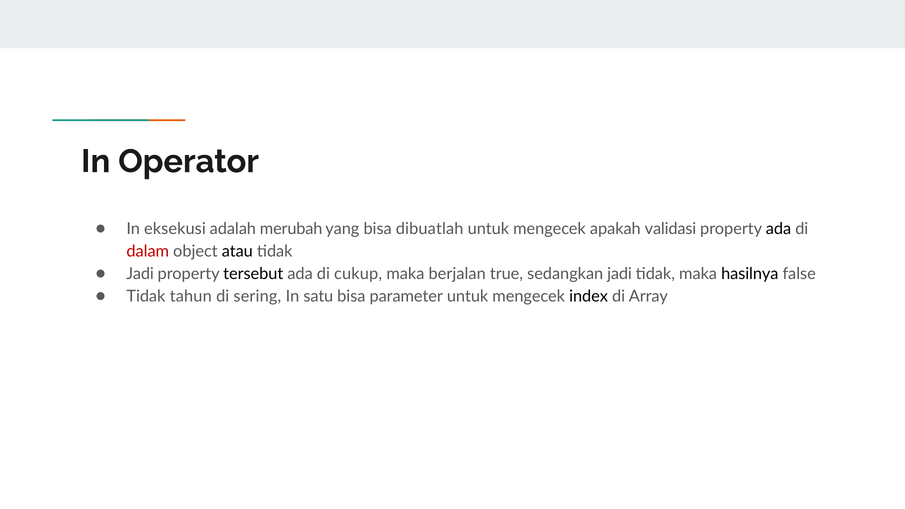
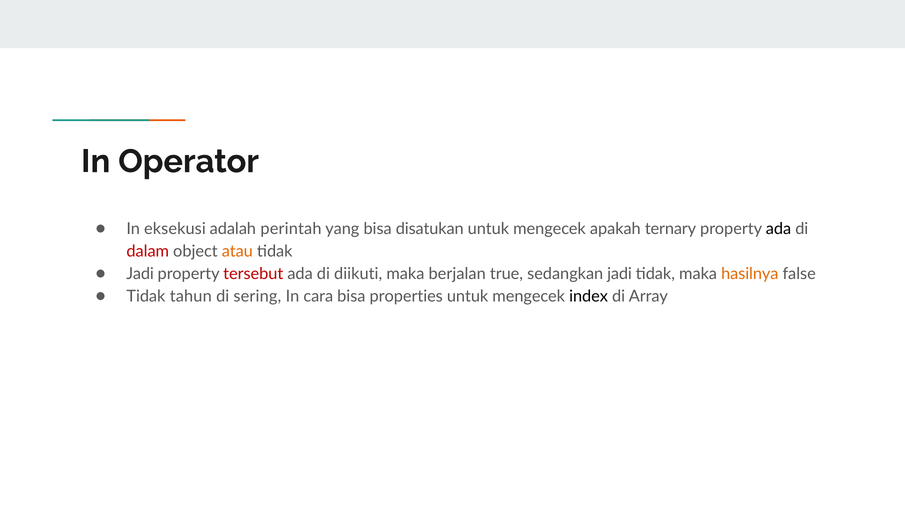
merubah: merubah -> perintah (291, 229)
dibuatlah: dibuatlah -> disatukan (430, 229)
validasi: validasi -> ternary (670, 229)
atau colour: black -> orange (237, 251)
tersebut colour: black -> red (253, 274)
cukup: cukup -> diikuti (358, 274)
hasilnya colour: black -> orange (750, 274)
satu: satu -> cara (318, 296)
parameter: parameter -> properties (406, 296)
